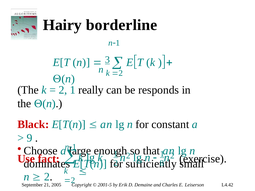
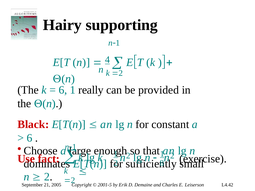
borderline: borderline -> supporting (122, 25)
3: 3 -> 4 (107, 60)
2: 2 -> 6 (63, 90)
responds: responds -> provided (159, 90)
9: 9 -> 6 (29, 138)
